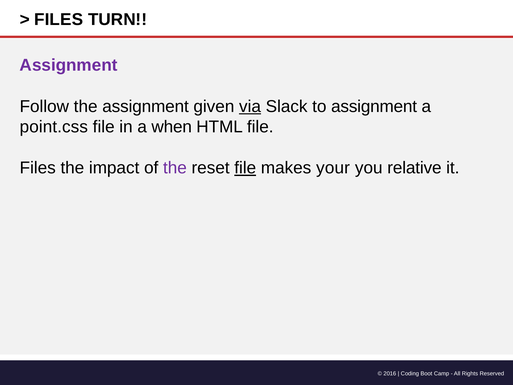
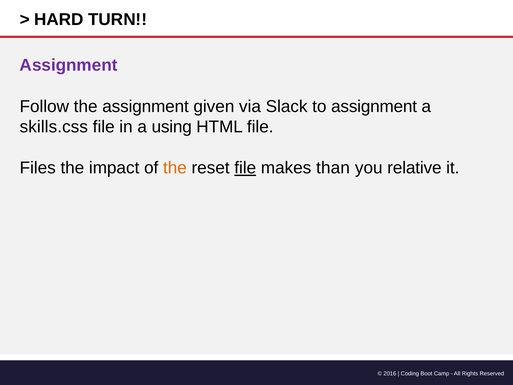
FILES: FILES -> HARD (59, 19)
via underline: present -> none (250, 106)
point.css: point.css -> skills.css (54, 127)
when: when -> using (172, 127)
the colour: purple -> orange (175, 168)
your: your -> than (333, 168)
